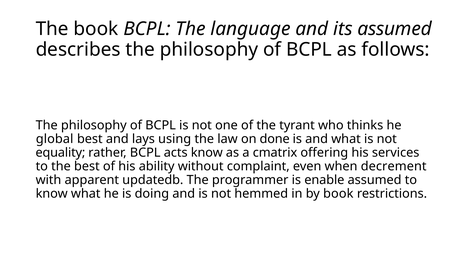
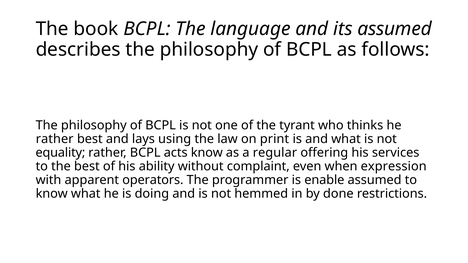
global: global -> rather (55, 139)
done: done -> print (274, 139)
cmatrix: cmatrix -> regular (275, 153)
decrement: decrement -> expression (394, 167)
updatedb: updatedb -> operators (153, 180)
by book: book -> done (338, 194)
